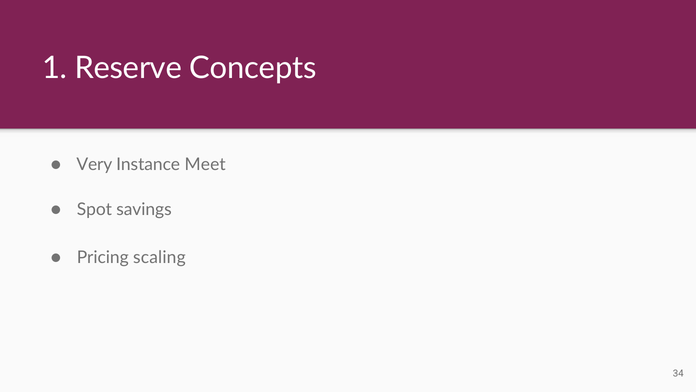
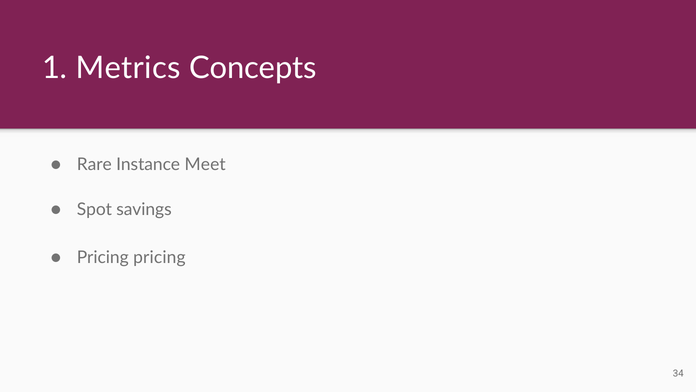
Reserve: Reserve -> Metrics (128, 68)
Very: Very -> Rare (94, 164)
Pricing scaling: scaling -> pricing (159, 257)
